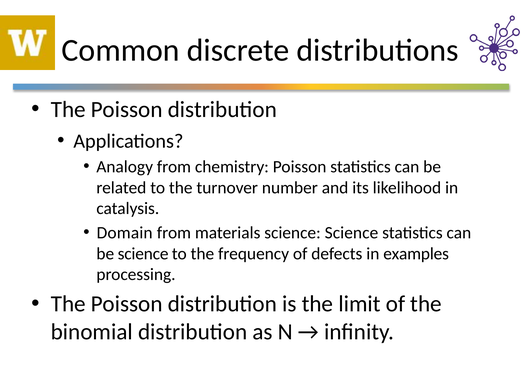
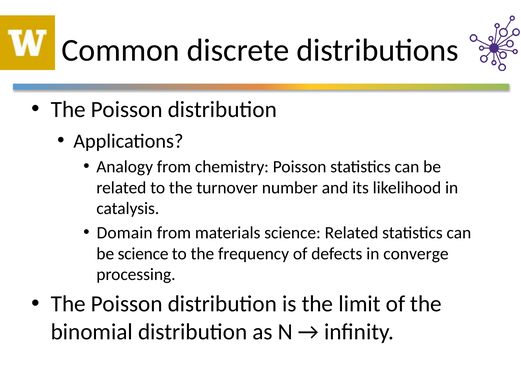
science Science: Science -> Related (352, 233)
examples: examples -> converge (416, 254)
